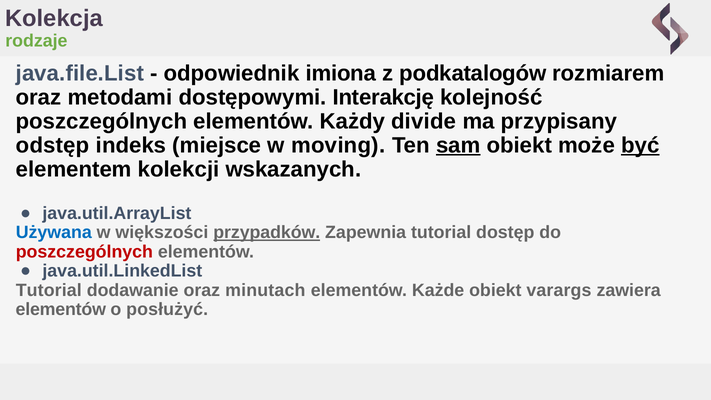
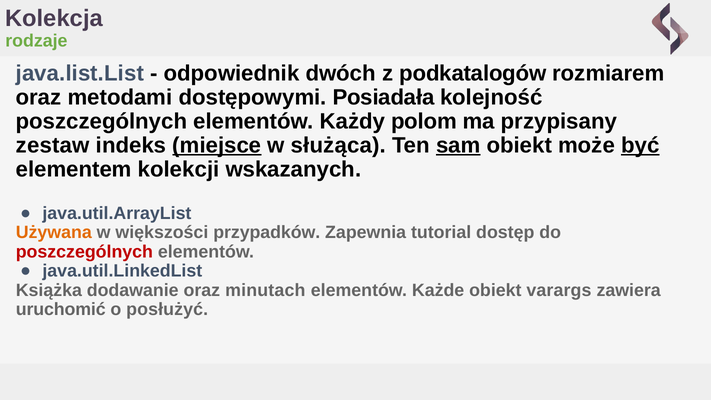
java.file.List: java.file.List -> java.list.List (80, 73)
imiona: imiona -> dwóch (341, 73)
Interakcję: Interakcję -> Posiadała (383, 97)
divide: divide -> polom (424, 121)
odstęp: odstęp -> zestaw (53, 145)
miejsce underline: none -> present (217, 145)
moving: moving -> służąca (338, 145)
Używana colour: blue -> orange (54, 233)
przypadków underline: present -> none (267, 233)
Tutorial: Tutorial -> Książka (49, 290)
elementów: elementów -> uruchomić (61, 309)
